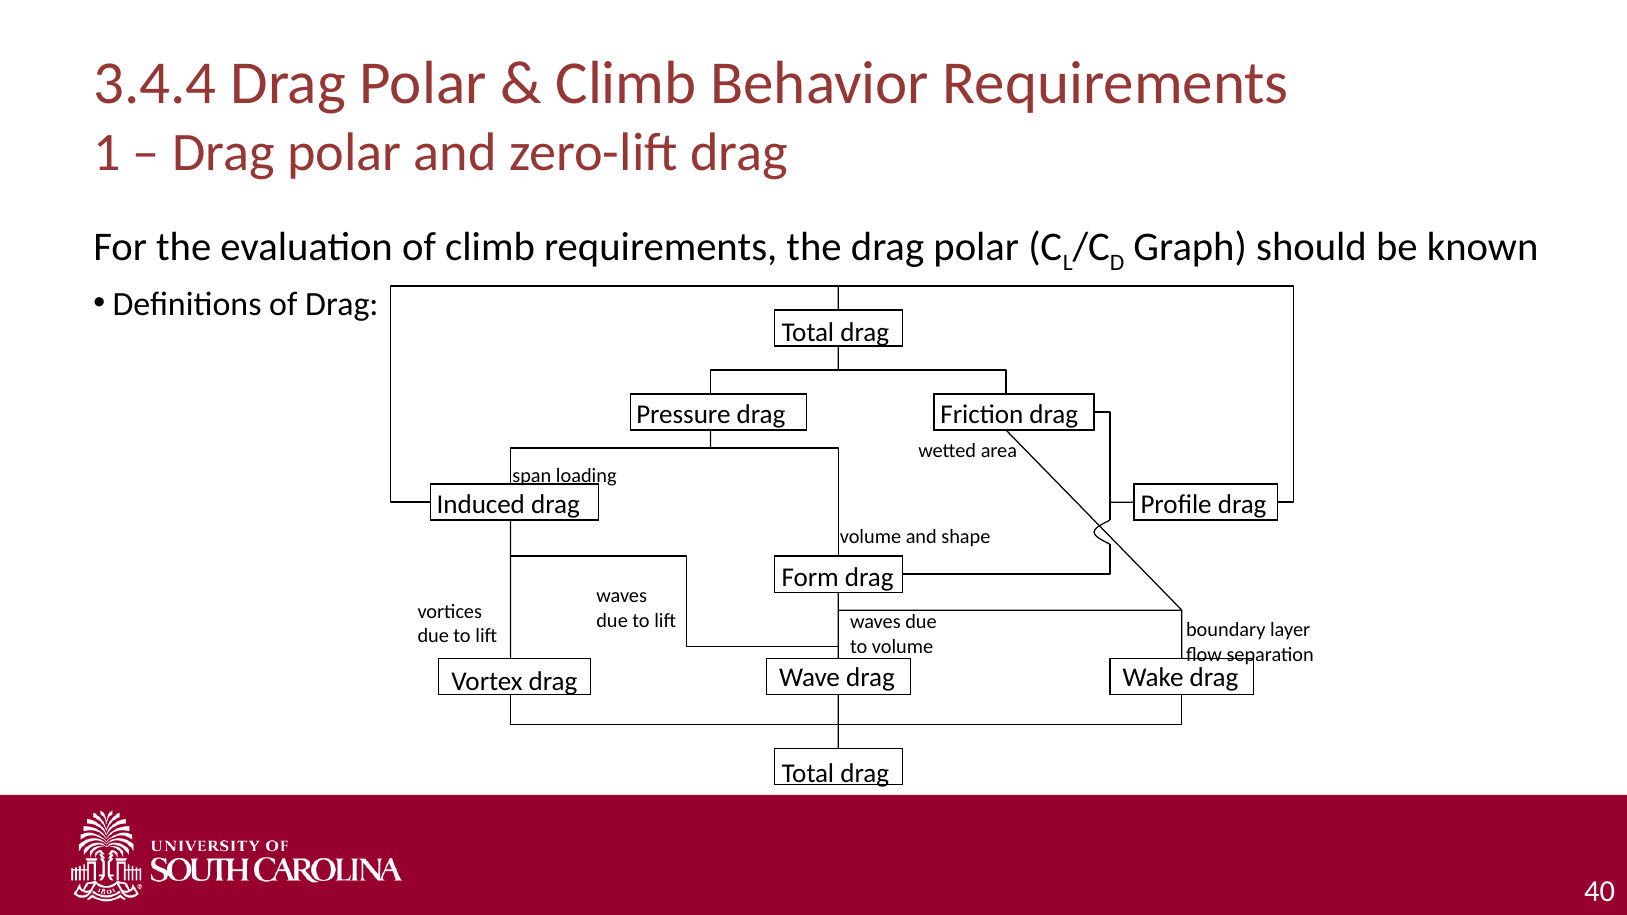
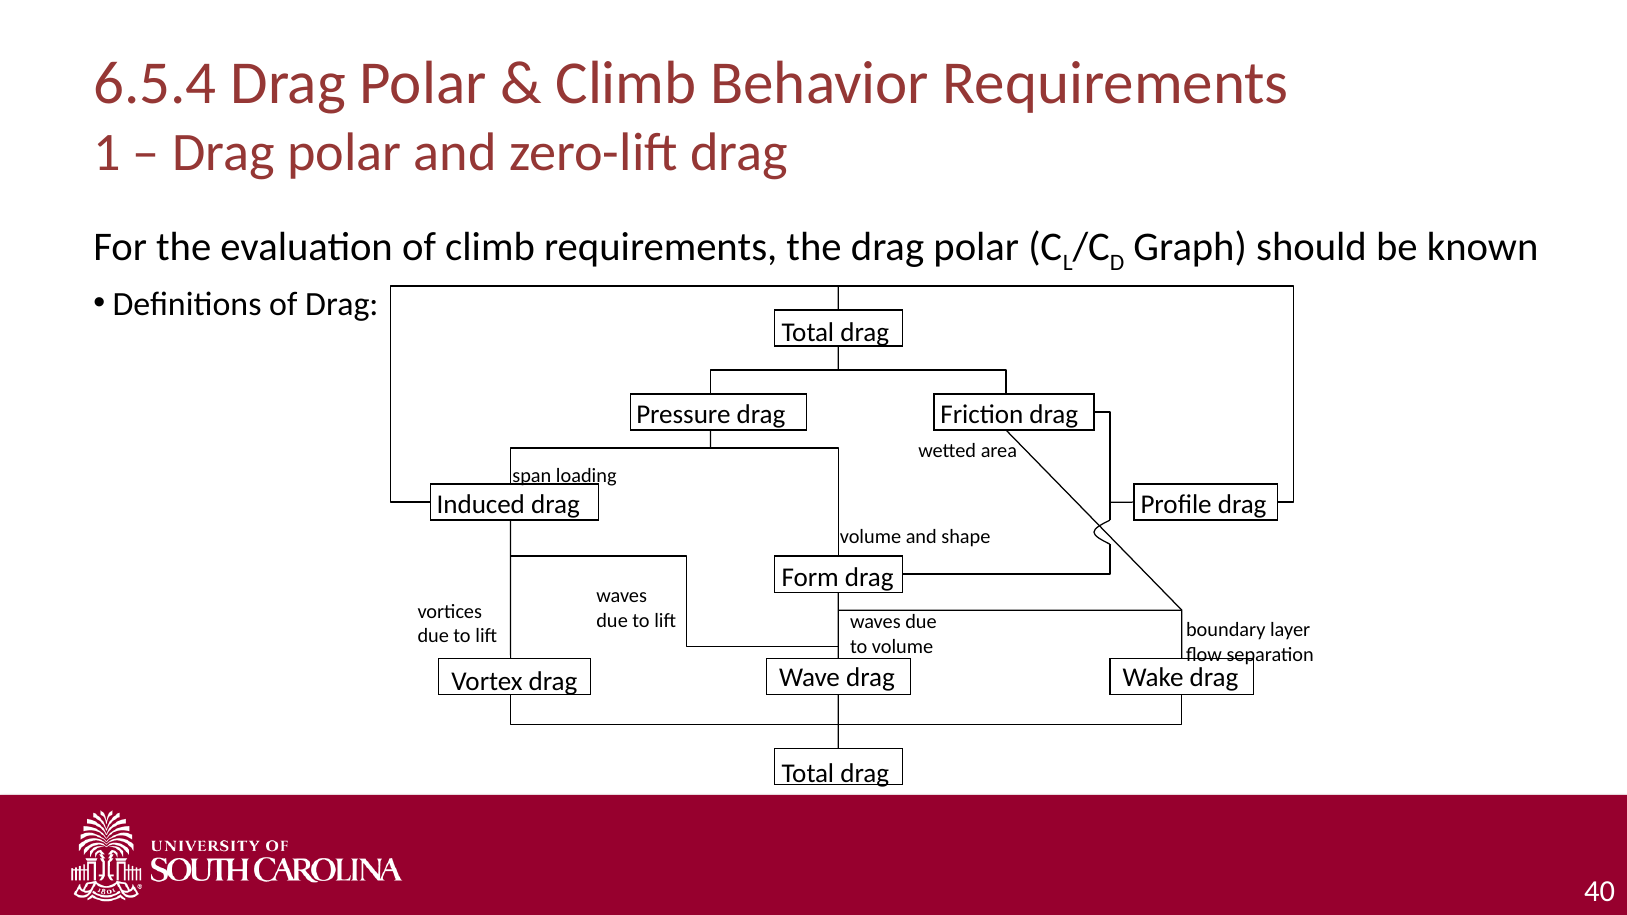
3.4.4: 3.4.4 -> 6.5.4 (155, 84)
